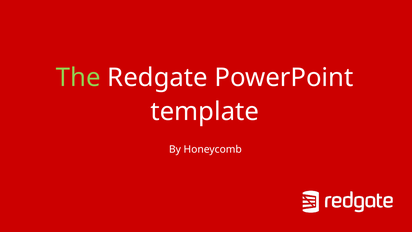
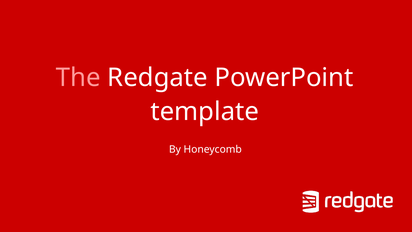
The colour: light green -> pink (78, 77)
